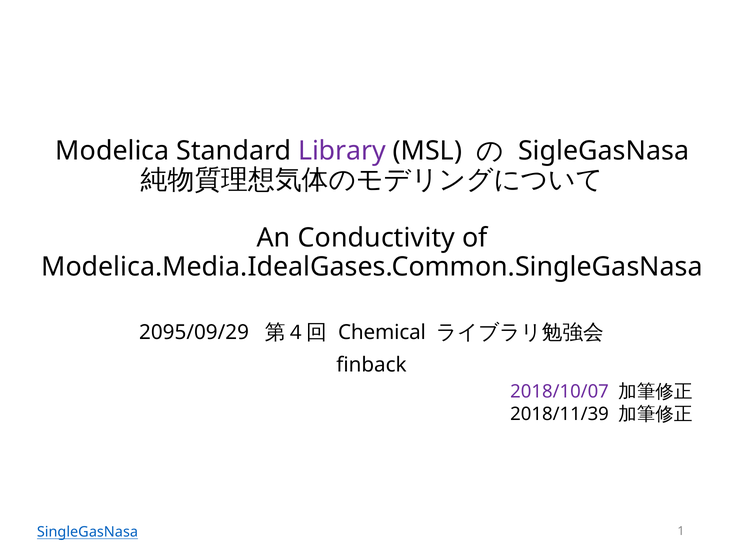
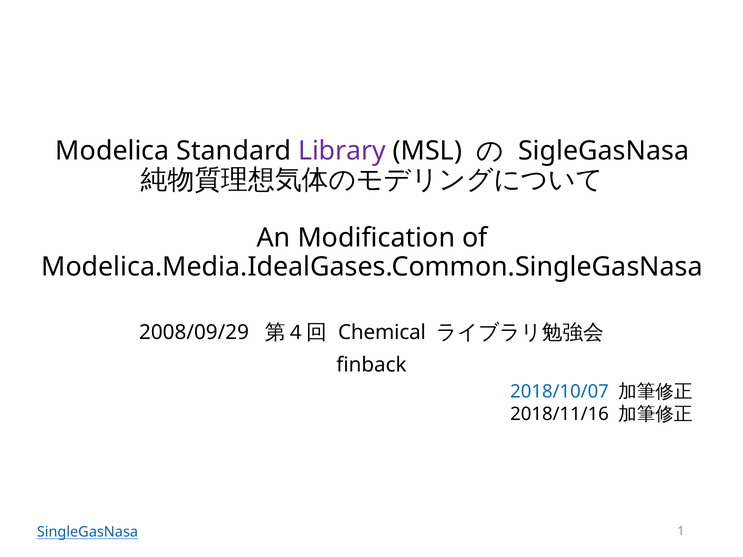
Conductivity: Conductivity -> Modification (376, 238)
2095/09/29: 2095/09/29 -> 2008/09/29 (194, 332)
2018/10/07 colour: purple -> blue (560, 392)
2018/11/39: 2018/11/39 -> 2018/11/16 (560, 414)
